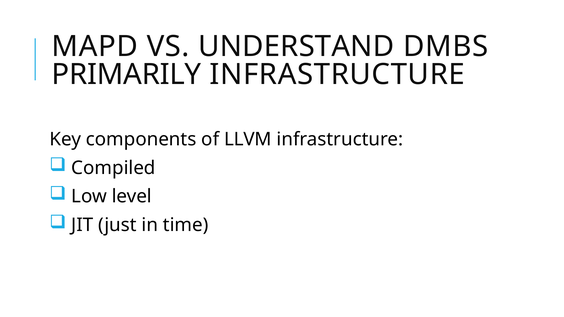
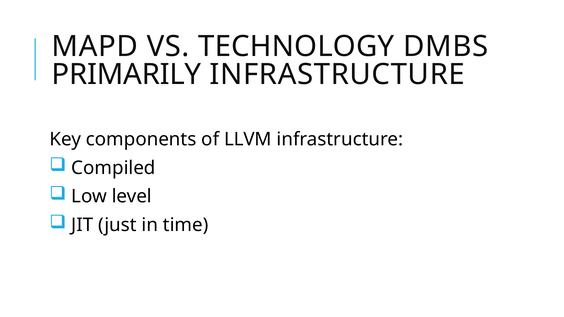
UNDERSTAND: UNDERSTAND -> TECHNOLOGY (296, 46)
